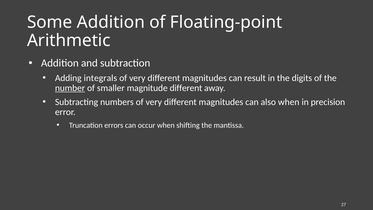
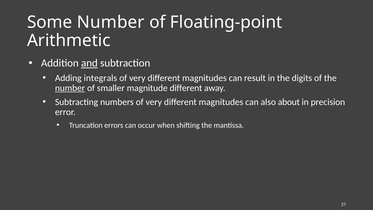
Some Addition: Addition -> Number (111, 22)
and underline: none -> present (89, 63)
also when: when -> about (289, 102)
